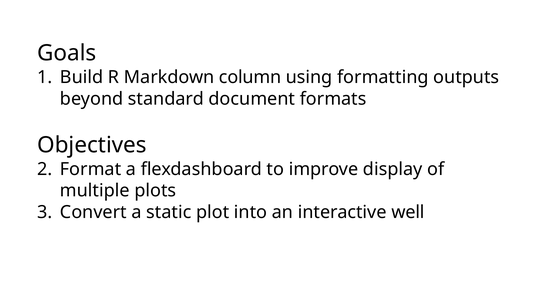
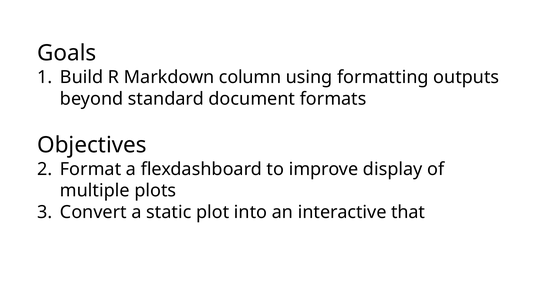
well: well -> that (408, 213)
